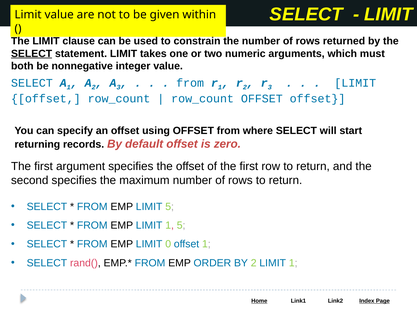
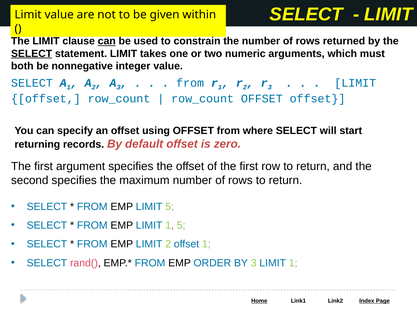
can underline: none -> present (107, 41)
LIMIT 0: 0 -> 2 (168, 244)
BY 2: 2 -> 3 (254, 263)
